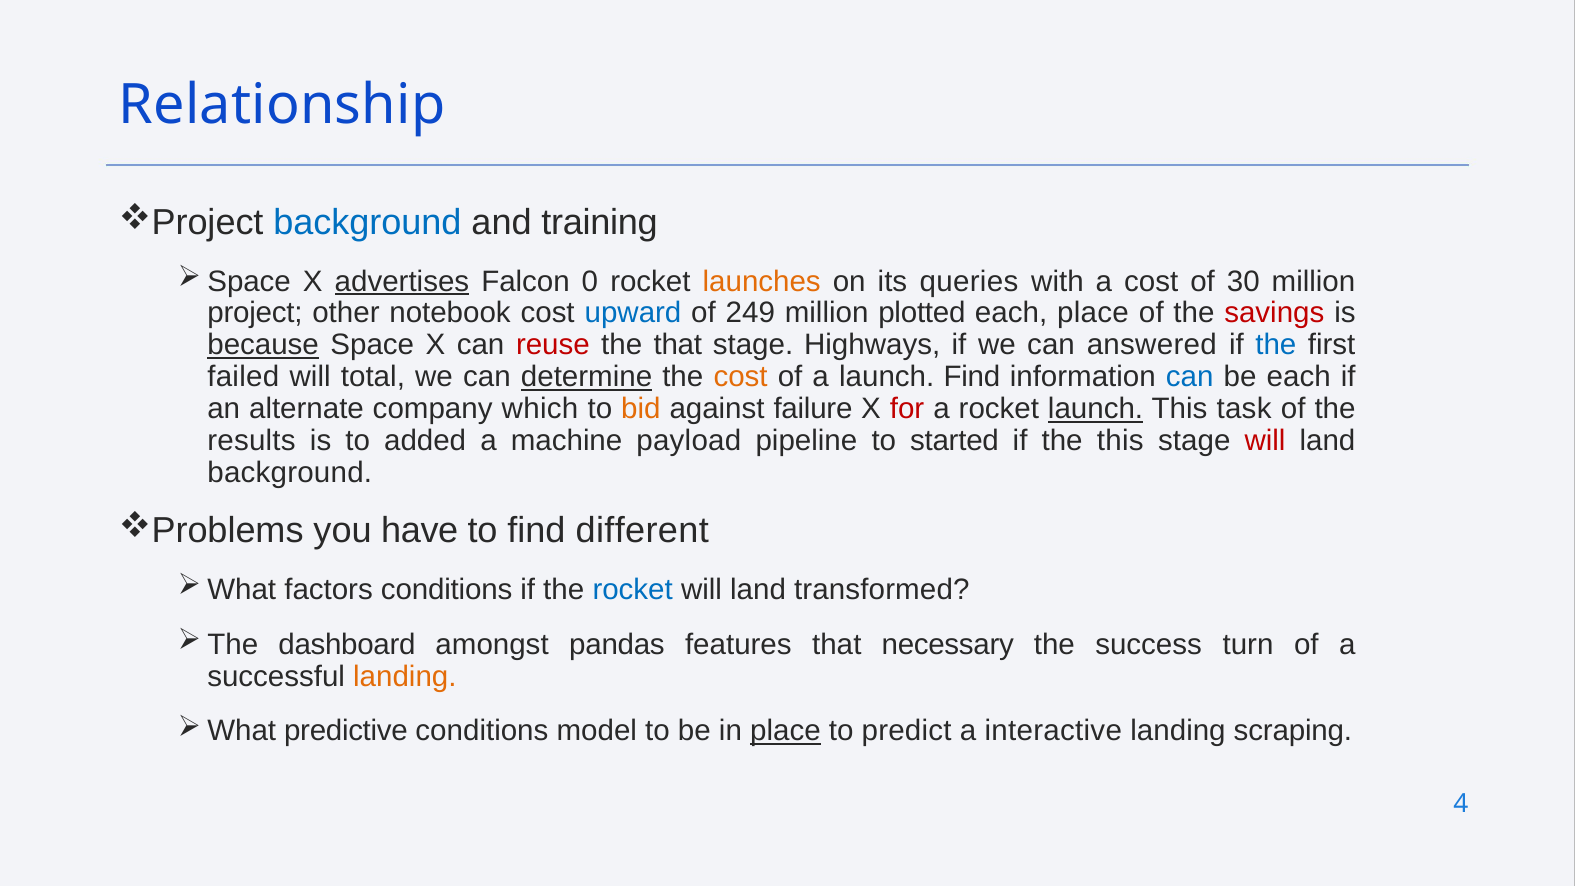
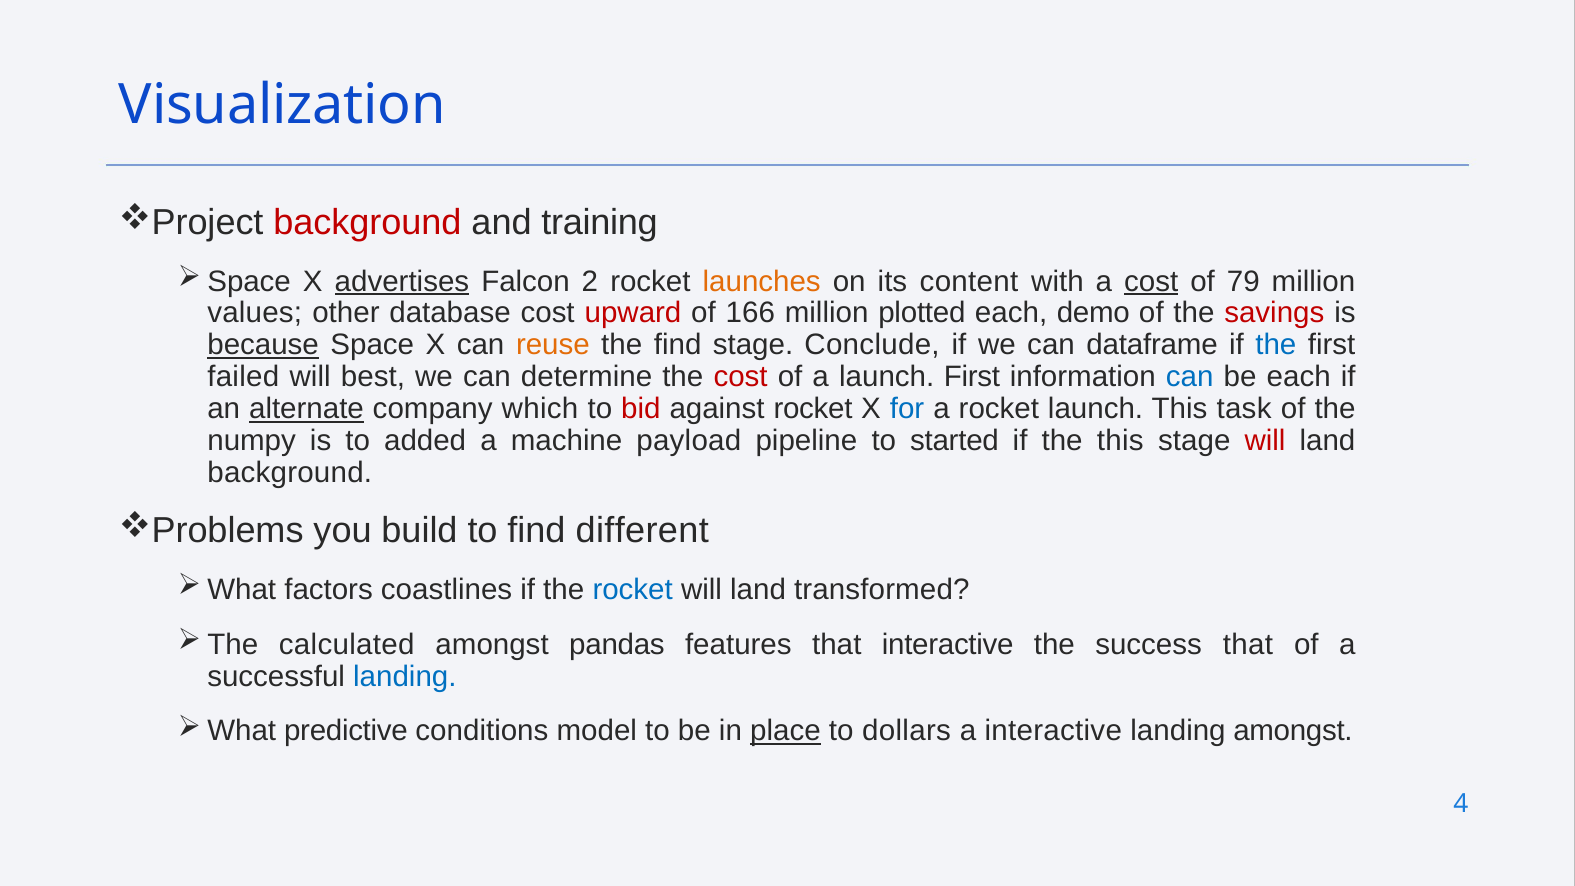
Relationship: Relationship -> Visualization (282, 105)
background colour: blue -> red (368, 223)
0: 0 -> 2 (590, 281)
queries: queries -> content (969, 281)
cost underline: none -> present (1151, 281)
30: 30 -> 79 (1243, 281)
project: project -> values (255, 313)
notebook: notebook -> database (450, 313)
upward colour: blue -> red (633, 313)
249: 249 -> 166 (750, 313)
each place: place -> demo (1093, 313)
reuse colour: red -> orange (553, 345)
the that: that -> find (678, 345)
Highways: Highways -> Conclude (872, 345)
answered: answered -> dataframe (1152, 345)
total: total -> best (373, 377)
determine underline: present -> none (587, 377)
cost colour: orange -> red (741, 377)
launch Find: Find -> First (972, 377)
alternate underline: none -> present (306, 409)
bid colour: orange -> red (641, 409)
against failure: failure -> rocket (813, 409)
for colour: red -> blue (907, 409)
launch underline: present -> none (1096, 409)
results: results -> numpy (252, 441)
have: have -> build (420, 531)
factors conditions: conditions -> coastlines (447, 589)
dashboard: dashboard -> calculated (347, 644)
that necessary: necessary -> interactive (948, 644)
success turn: turn -> that (1248, 644)
landing colour: orange -> blue (405, 676)
predict: predict -> dollars (907, 731)
landing scraping: scraping -> amongst (1293, 731)
